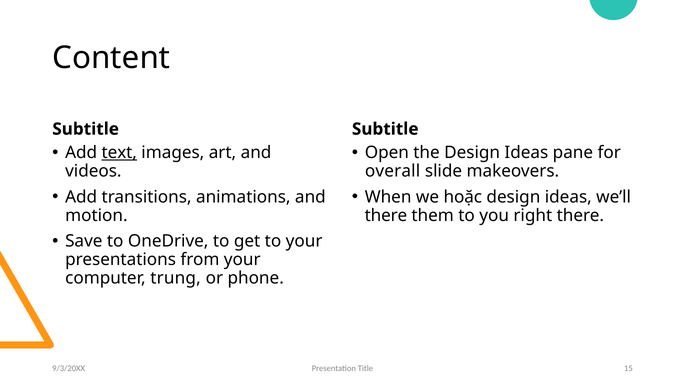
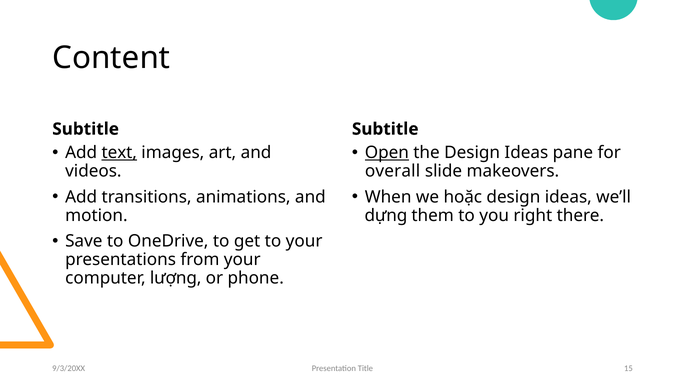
Open underline: none -> present (387, 152)
there: there -> dựng (386, 215)
trung: trung -> lượng (176, 278)
